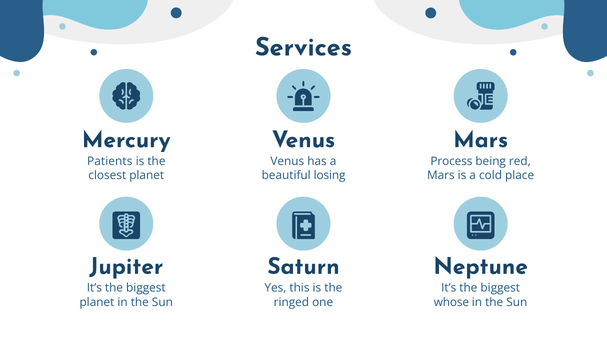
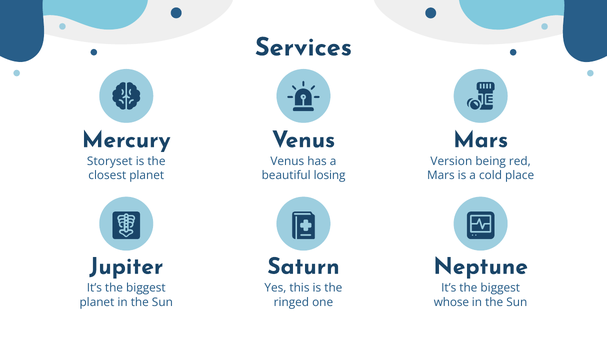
Patients: Patients -> Storyset (110, 162)
Process: Process -> Version (451, 162)
